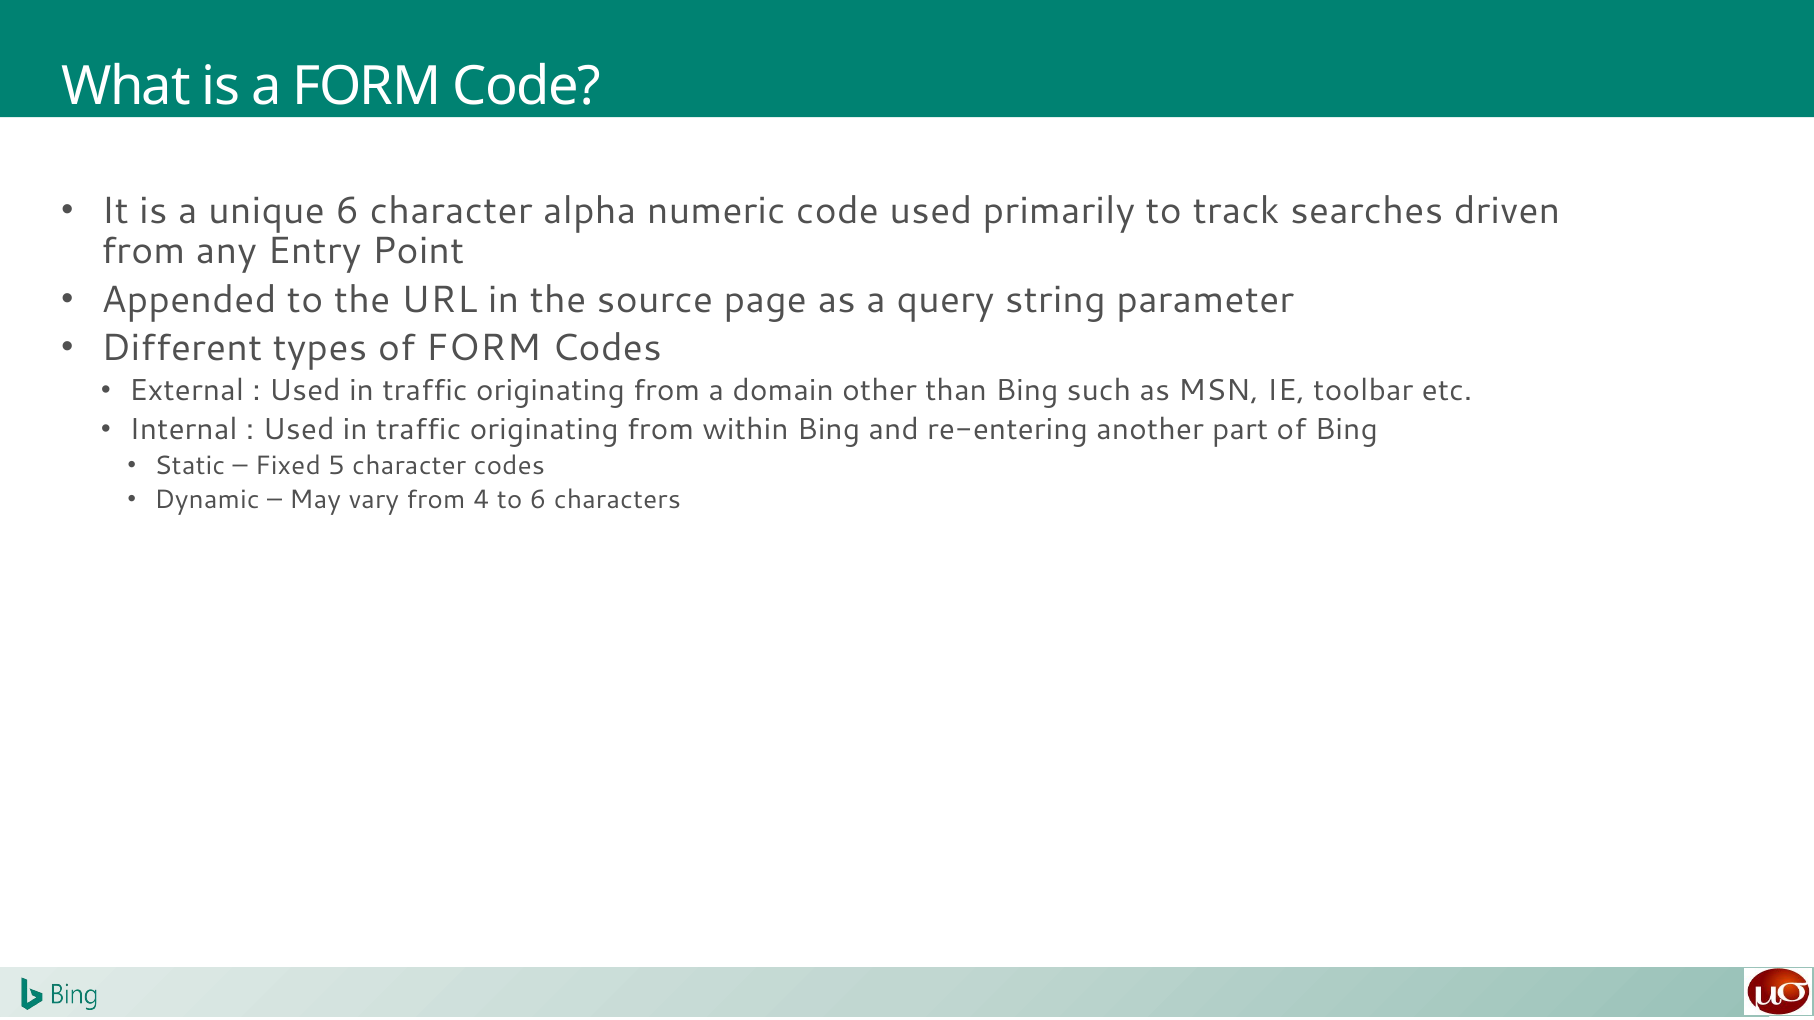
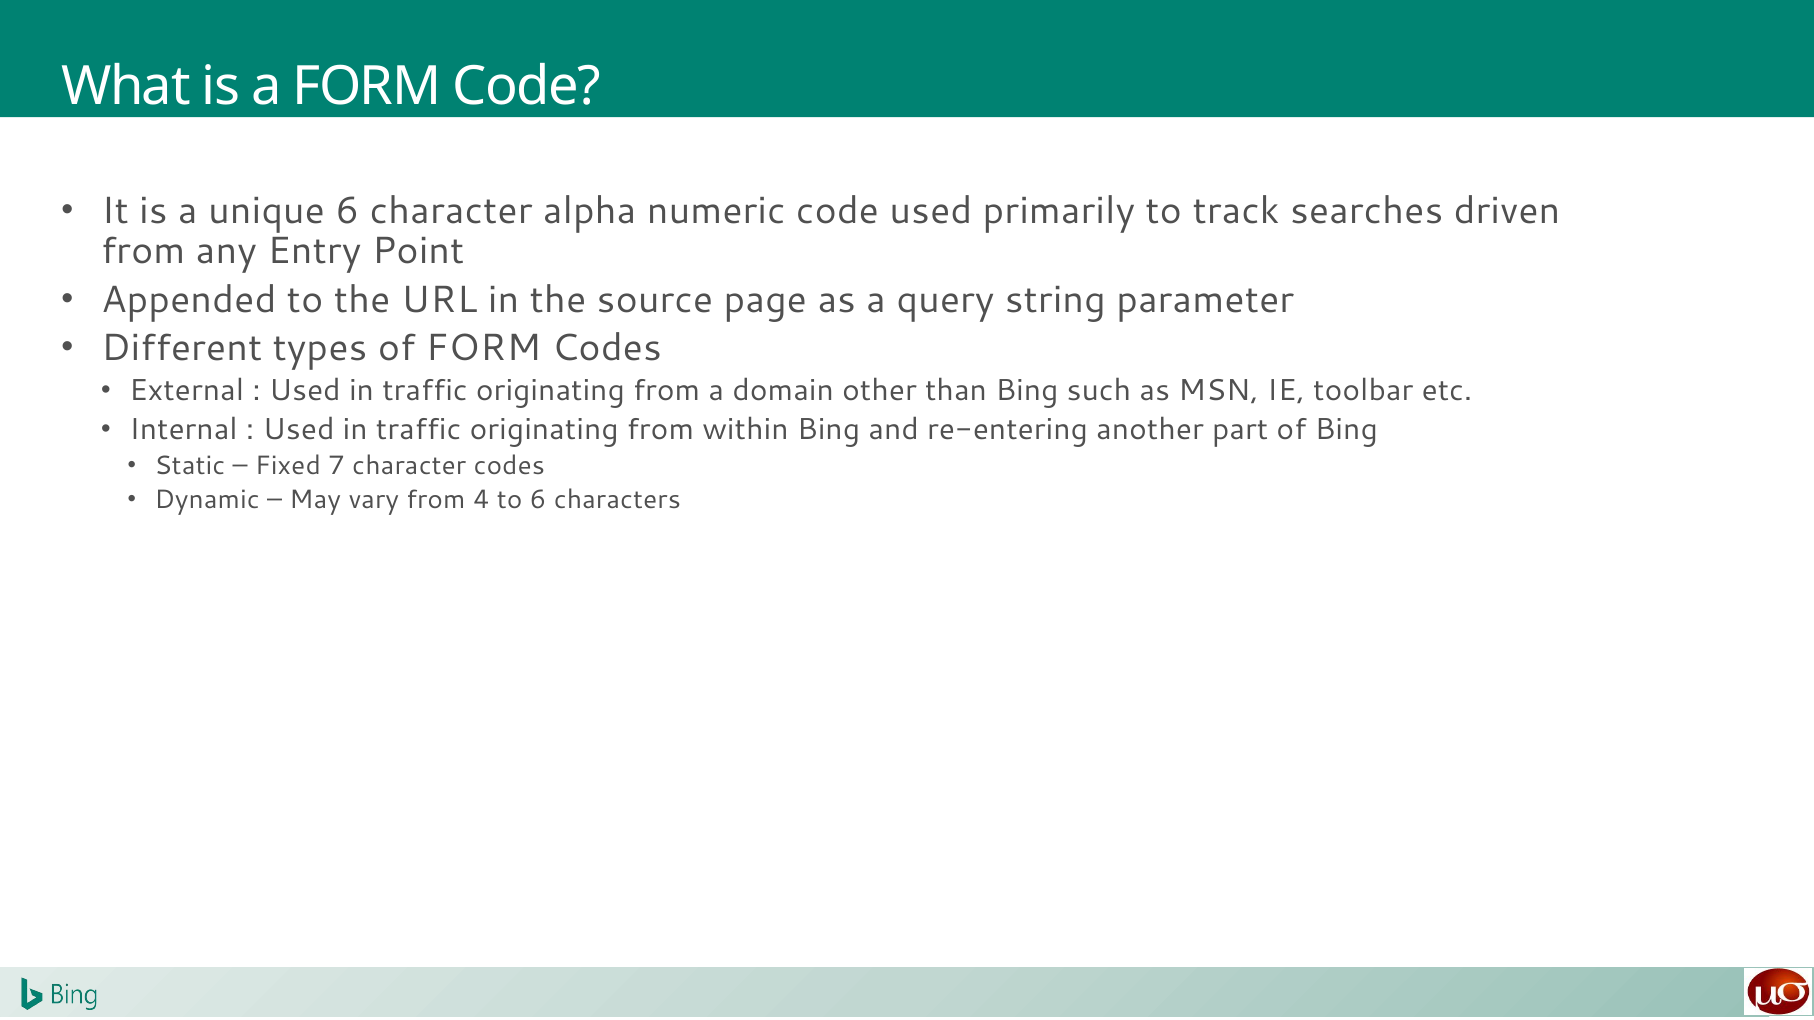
5: 5 -> 7 (337, 466)
